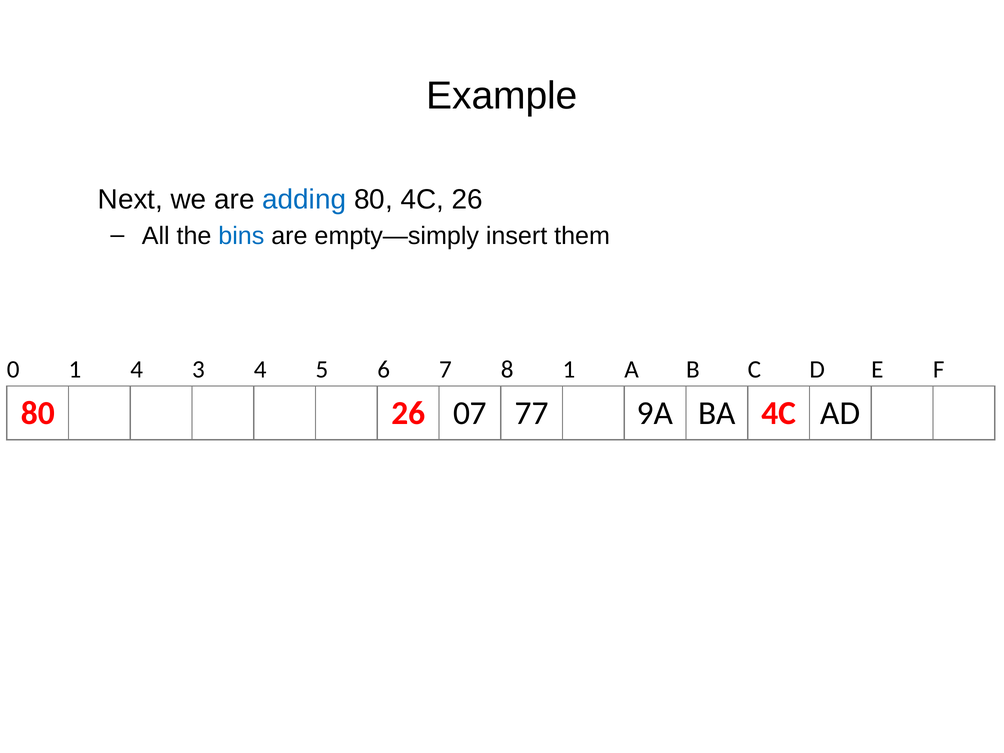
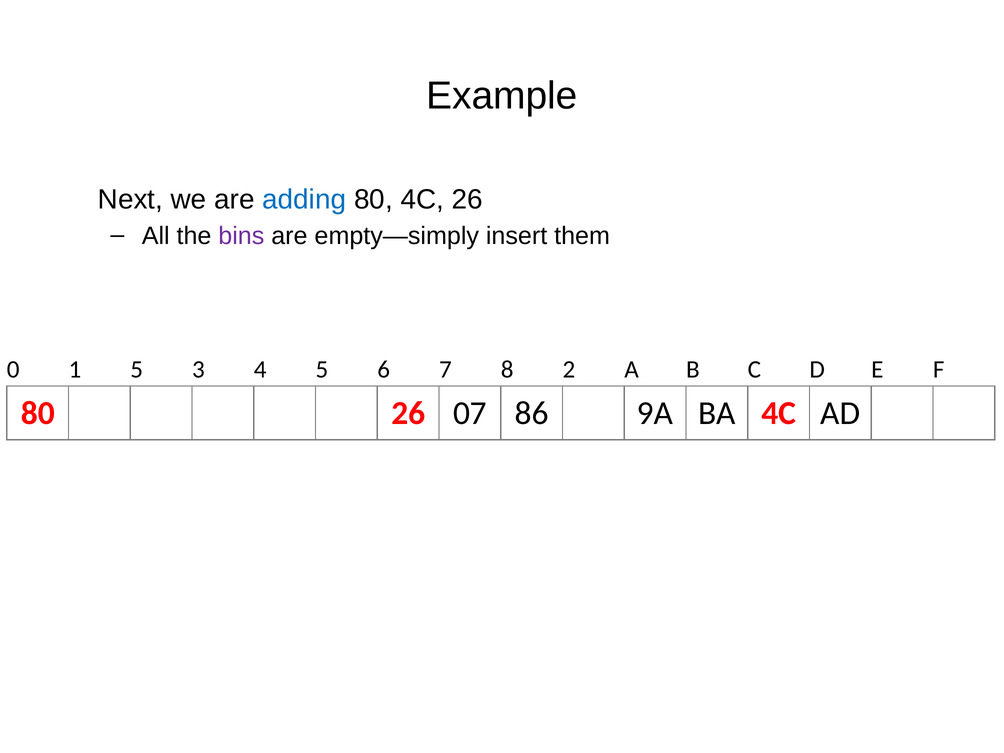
bins colour: blue -> purple (241, 236)
1 4: 4 -> 5 (137, 370)
8 1: 1 -> 2 (569, 370)
77: 77 -> 86 (532, 413)
